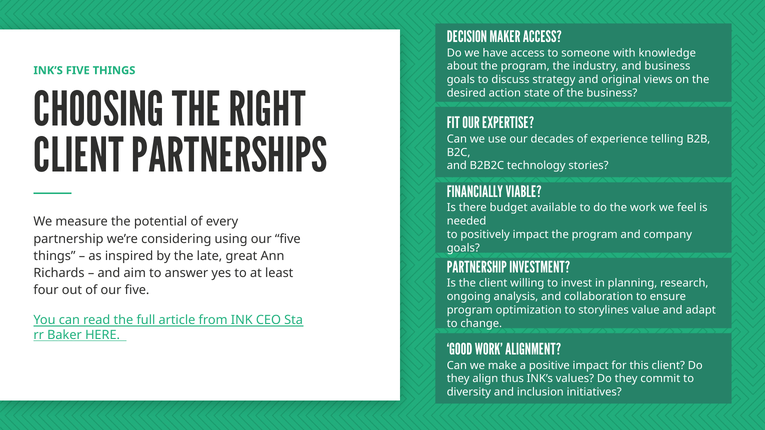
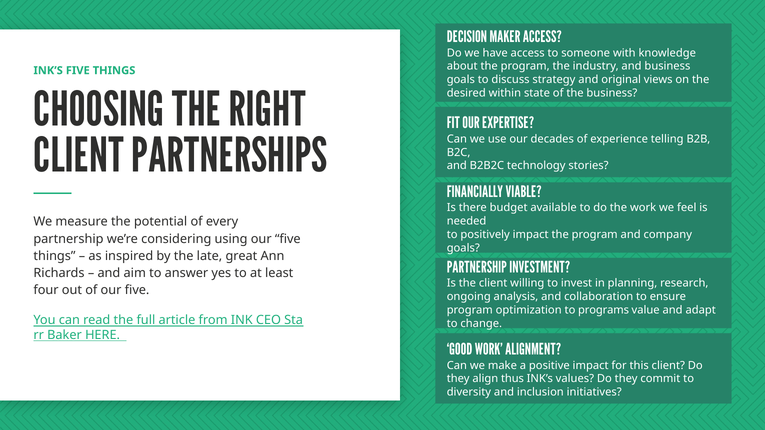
action: action -> within (505, 93)
storylines: storylines -> programs (604, 310)
